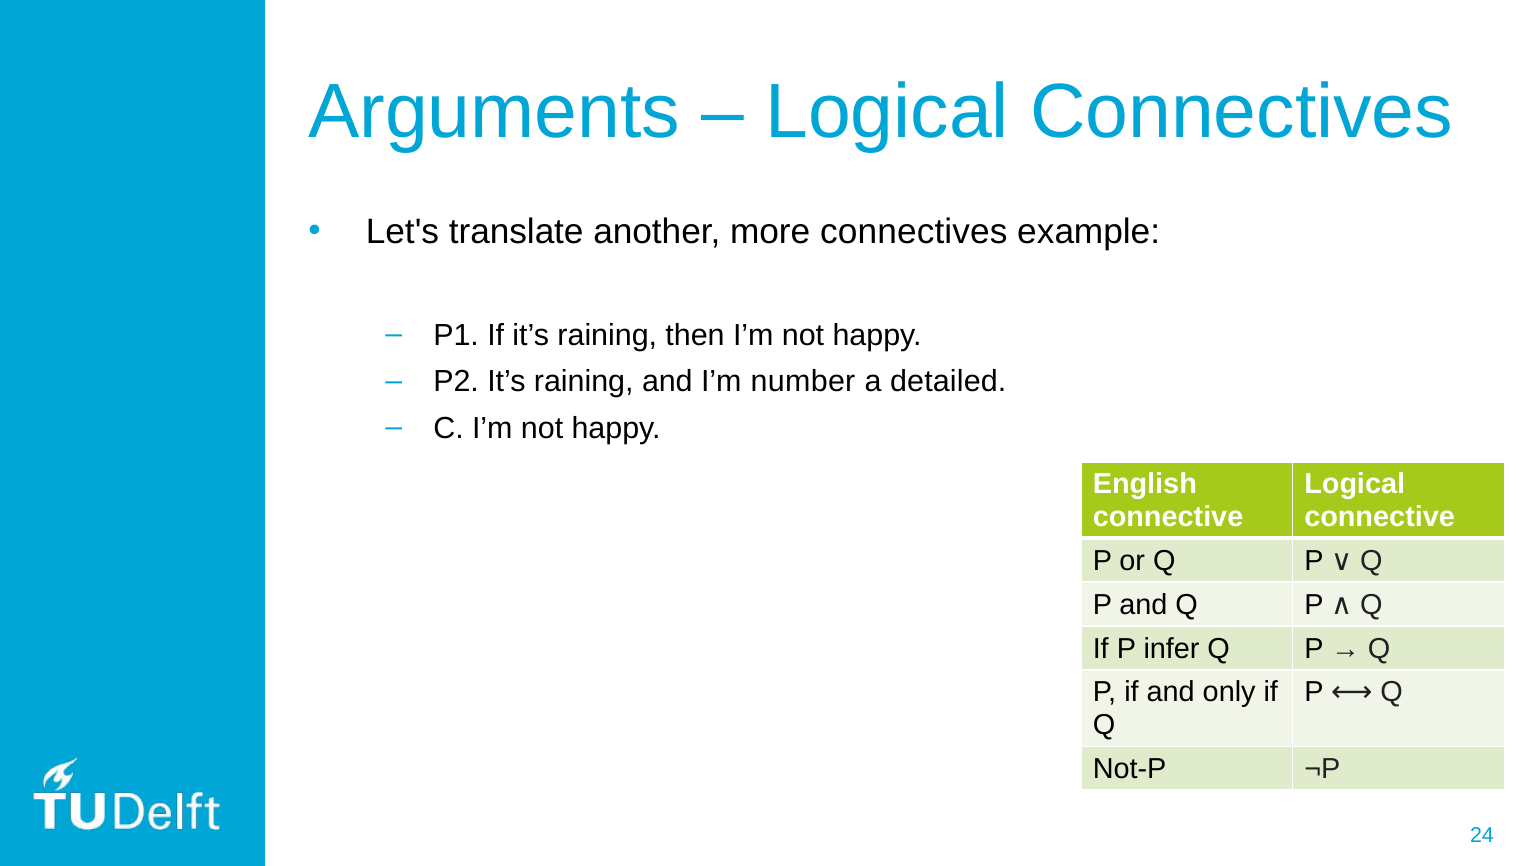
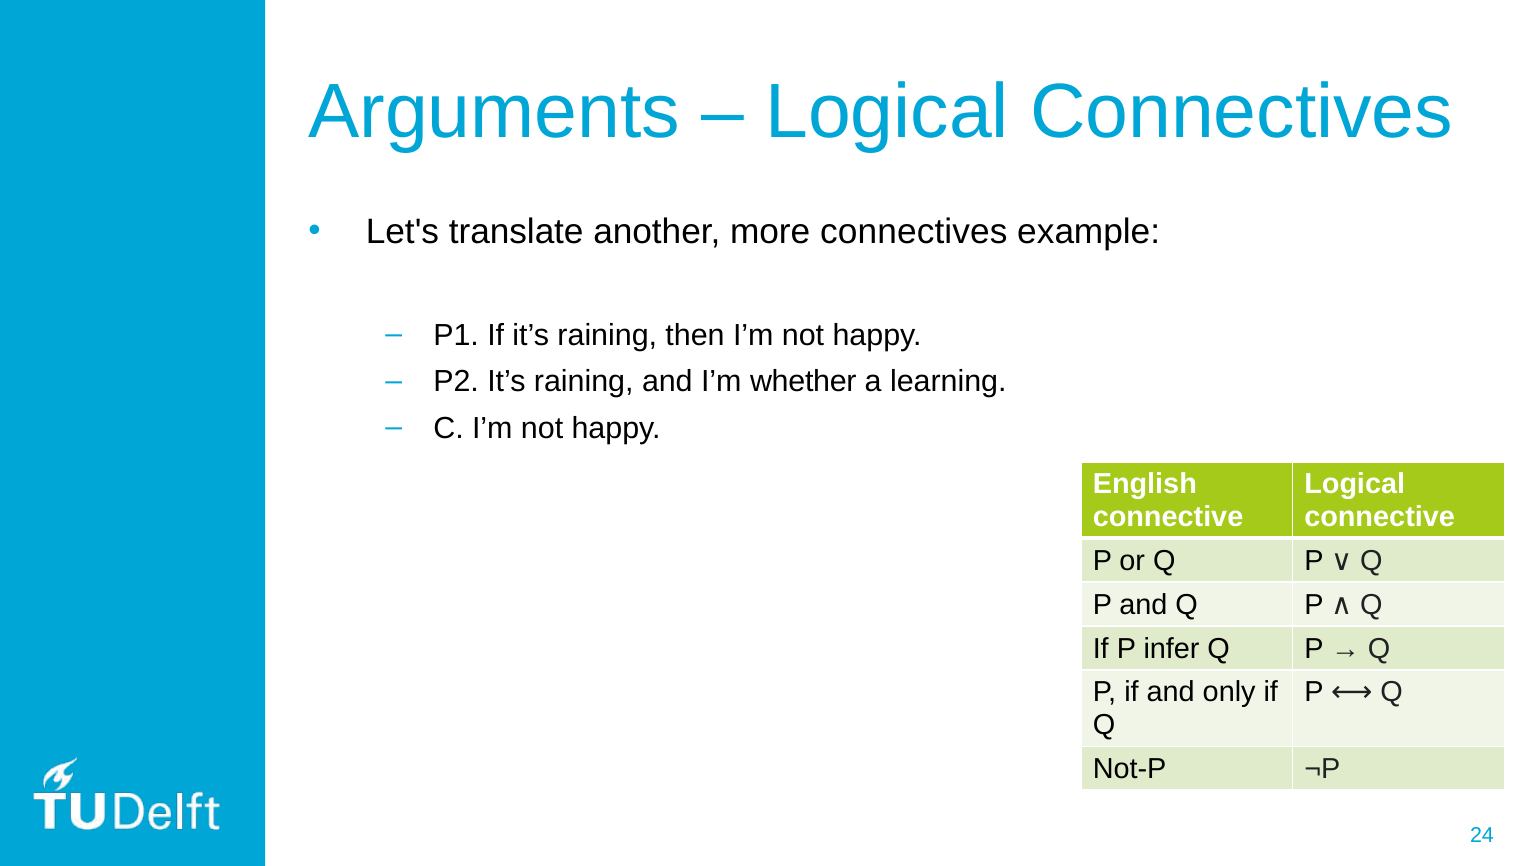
number: number -> whether (803, 382)
detailed: detailed -> learning (948, 382)
